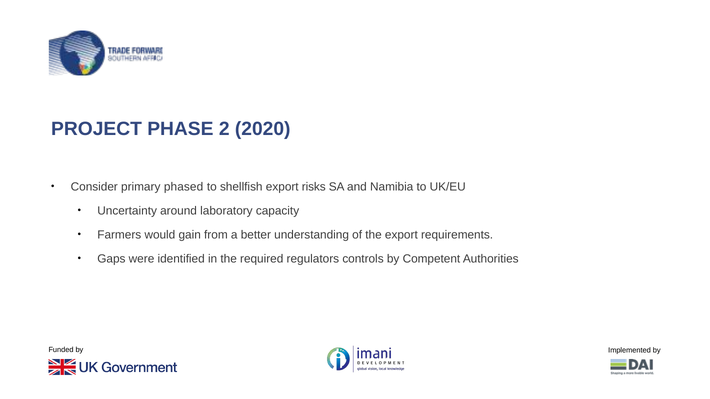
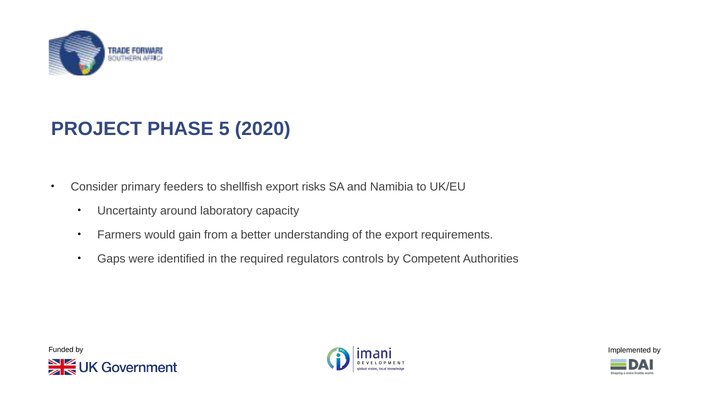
2: 2 -> 5 (224, 129)
phased: phased -> feeders (184, 187)
